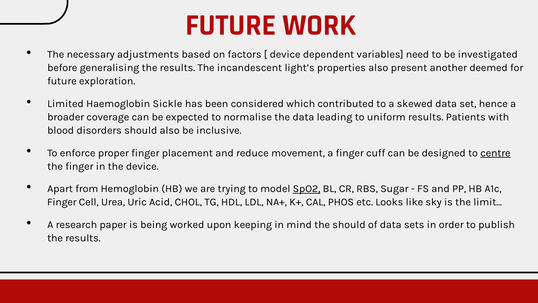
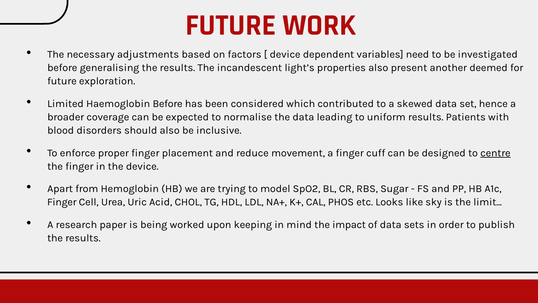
Haemoglobin Sickle: Sickle -> Before (168, 103)
SpO2 underline: present -> none (307, 189)
the should: should -> impact (349, 224)
